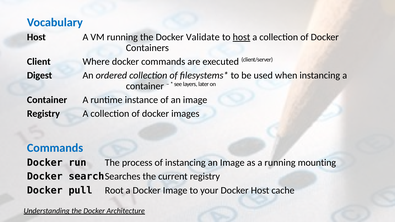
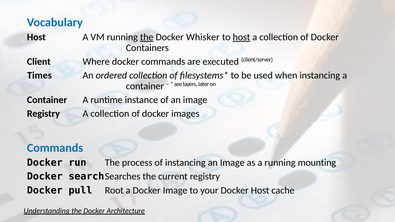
the underline: none -> present (147, 37)
Validate: Validate -> Whisker (203, 37)
Digest: Digest -> Times (39, 75)
